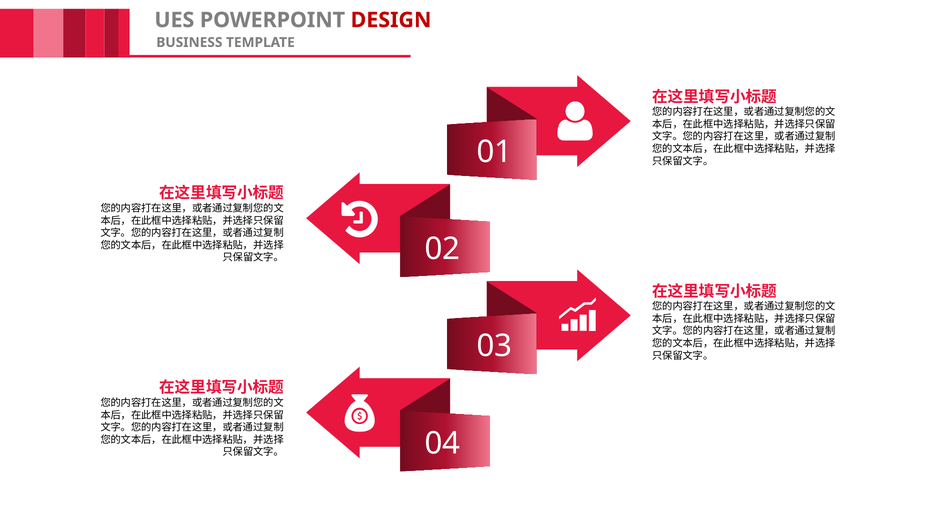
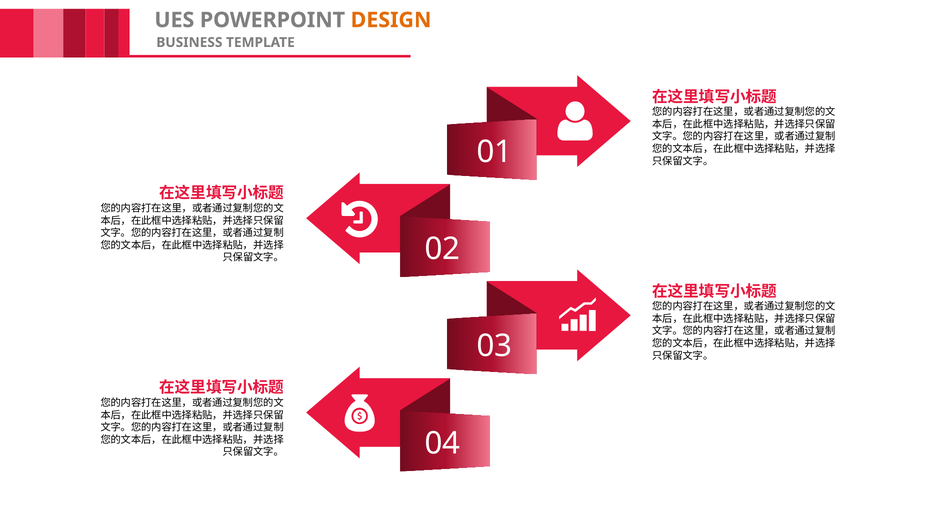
DESIGN colour: red -> orange (391, 20)
